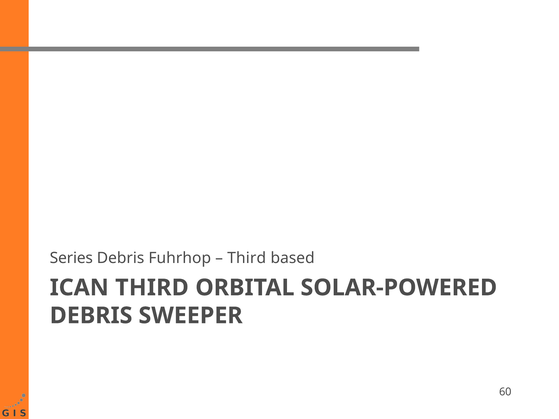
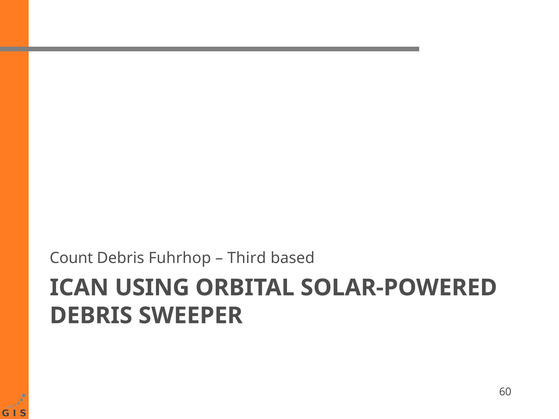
Series: Series -> Count (71, 258)
ICAN THIRD: THIRD -> USING (152, 288)
